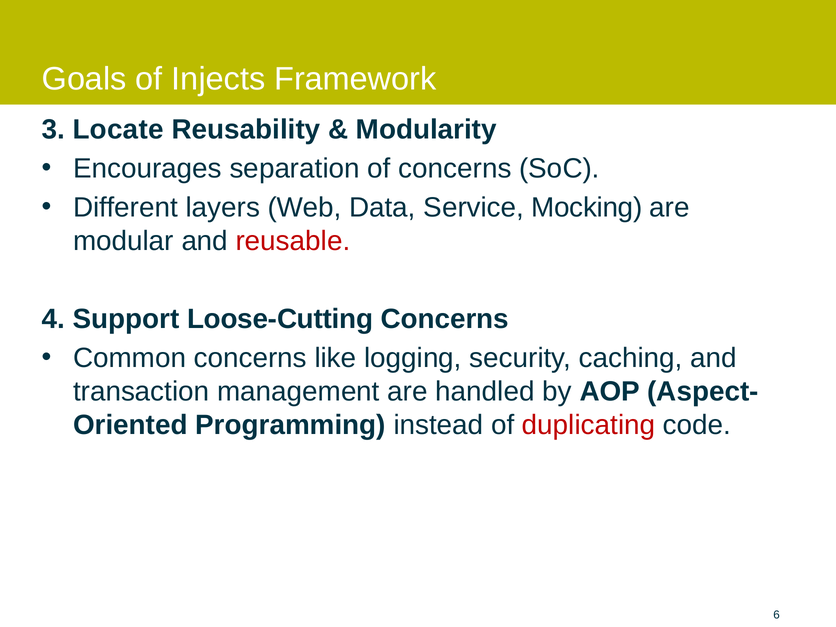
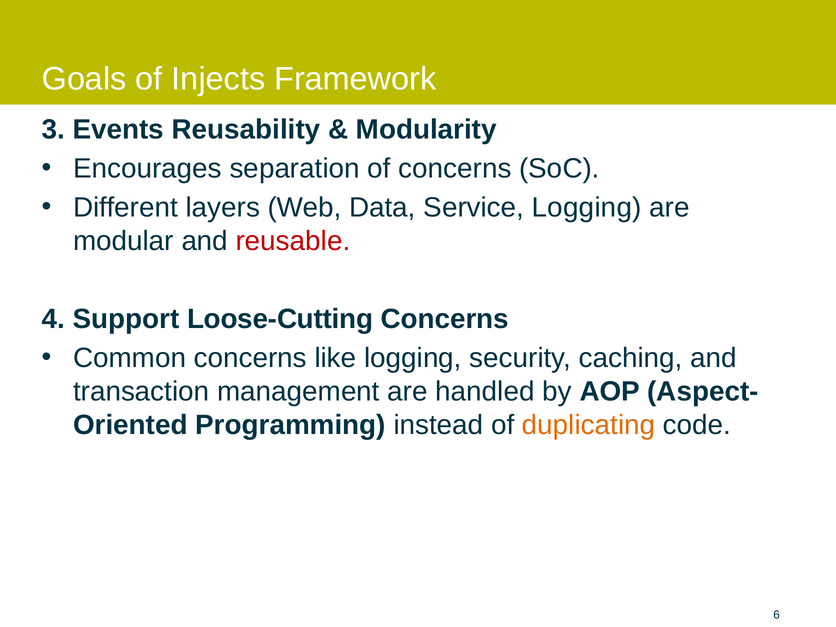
Locate: Locate -> Events (118, 130)
Service Mocking: Mocking -> Logging (587, 208)
duplicating colour: red -> orange (589, 425)
